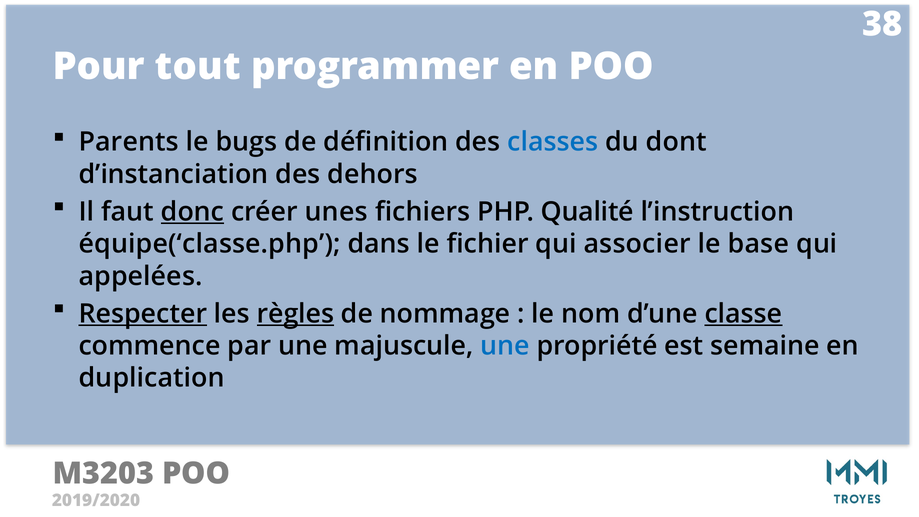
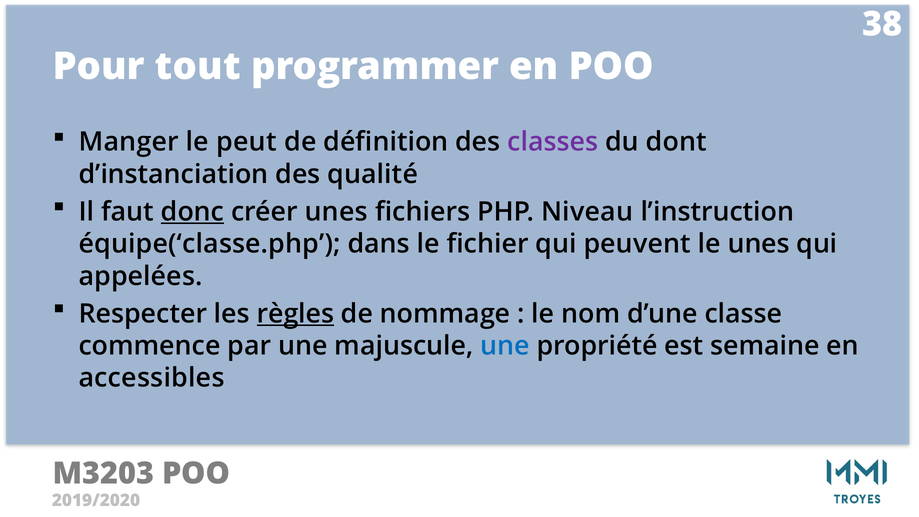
Parents: Parents -> Manger (129, 142)
bugs: bugs -> peut (246, 142)
classes colour: blue -> purple (553, 142)
dehors: dehors -> qualité (373, 174)
Qualité: Qualité -> Niveau (587, 212)
associer: associer -> peuvent (637, 244)
le base: base -> unes (759, 244)
Respecter underline: present -> none (143, 314)
classe underline: present -> none (743, 314)
duplication: duplication -> accessibles (152, 378)
